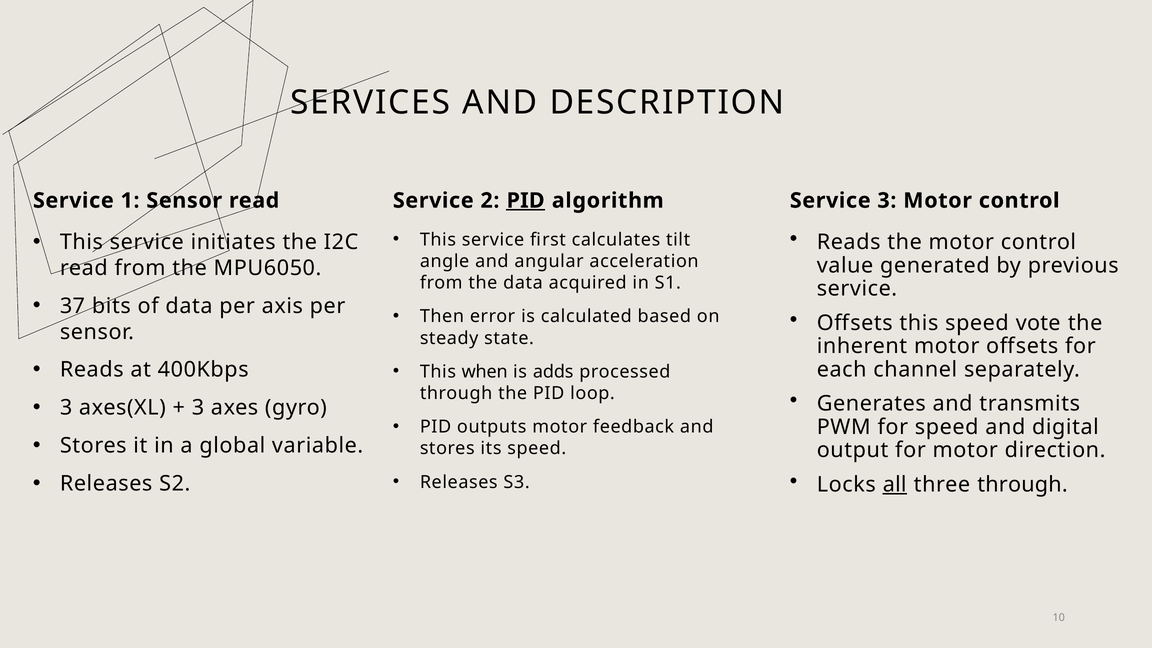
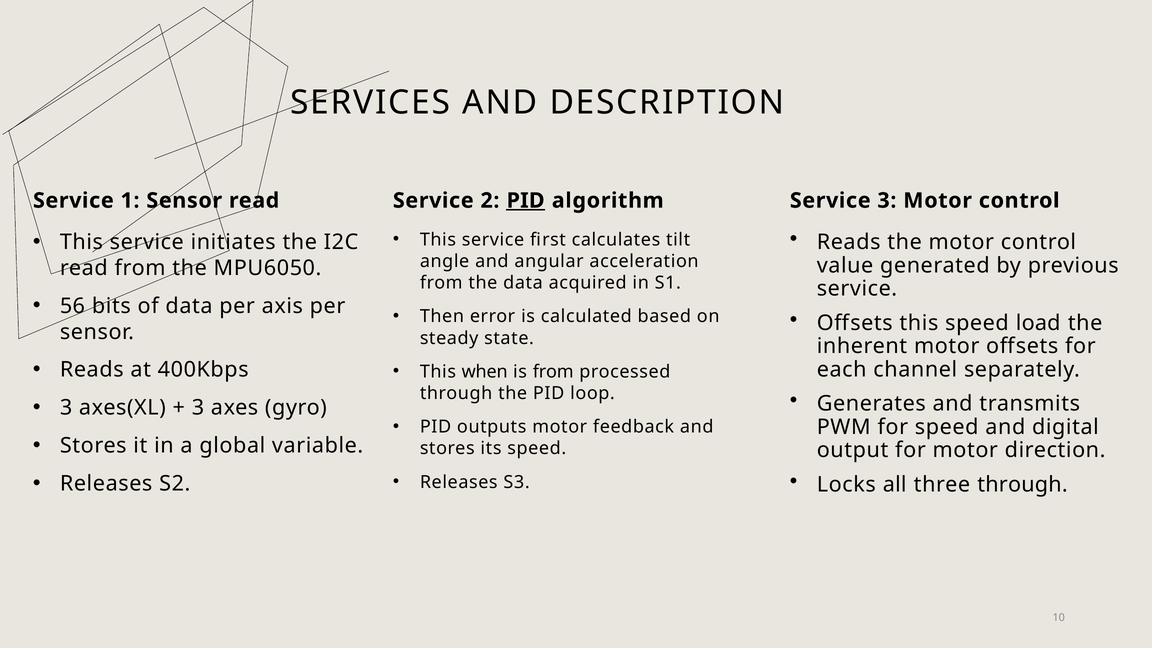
37: 37 -> 56 (72, 306)
vote: vote -> load (1038, 323)
is adds: adds -> from (553, 372)
all underline: present -> none (895, 484)
